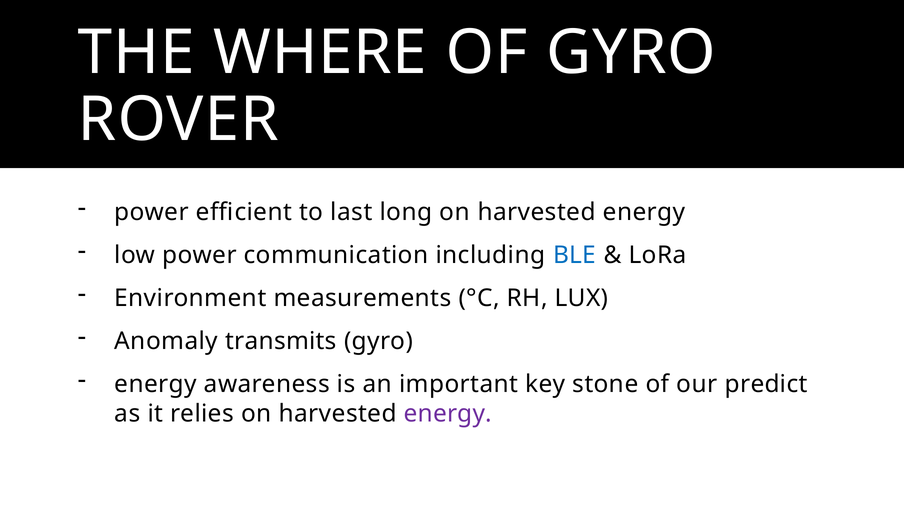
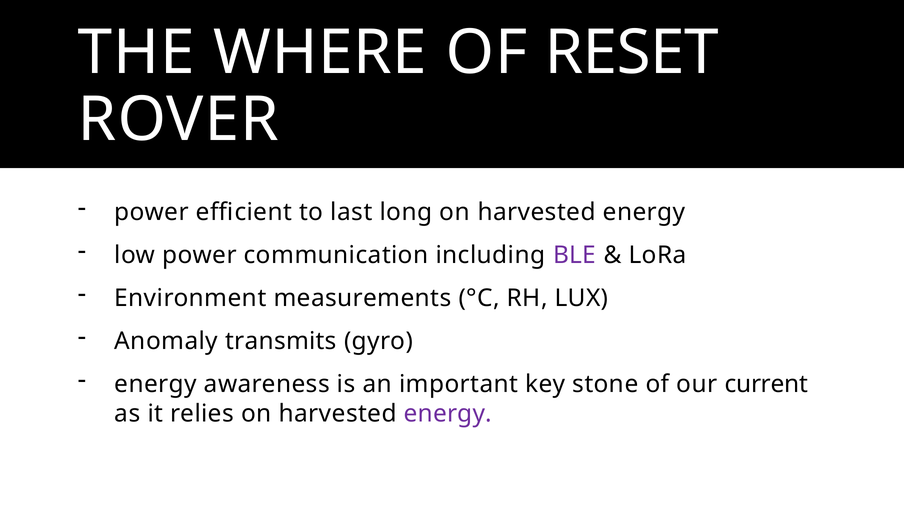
OF GYRO: GYRO -> RESET (632, 53)
BLE colour: blue -> purple (575, 255)
predict: predict -> current (766, 384)
